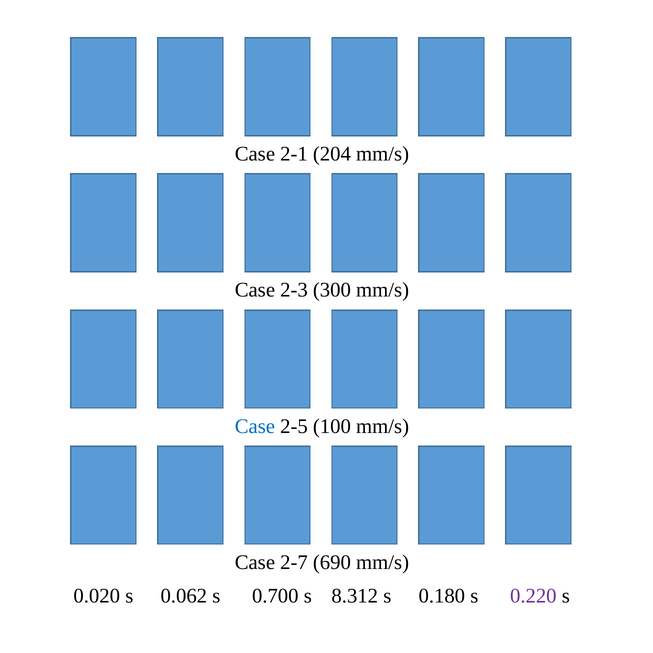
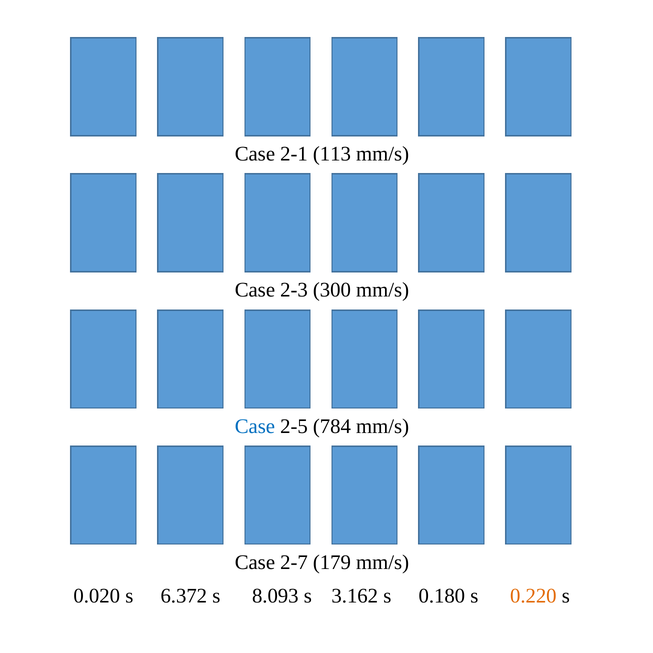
204: 204 -> 113 (332, 154)
100: 100 -> 784 (332, 426)
690: 690 -> 179 (332, 562)
0.062: 0.062 -> 6.372 (184, 596)
0.700: 0.700 -> 8.093 (275, 596)
8.312: 8.312 -> 3.162 (355, 596)
0.220 colour: purple -> orange (533, 596)
